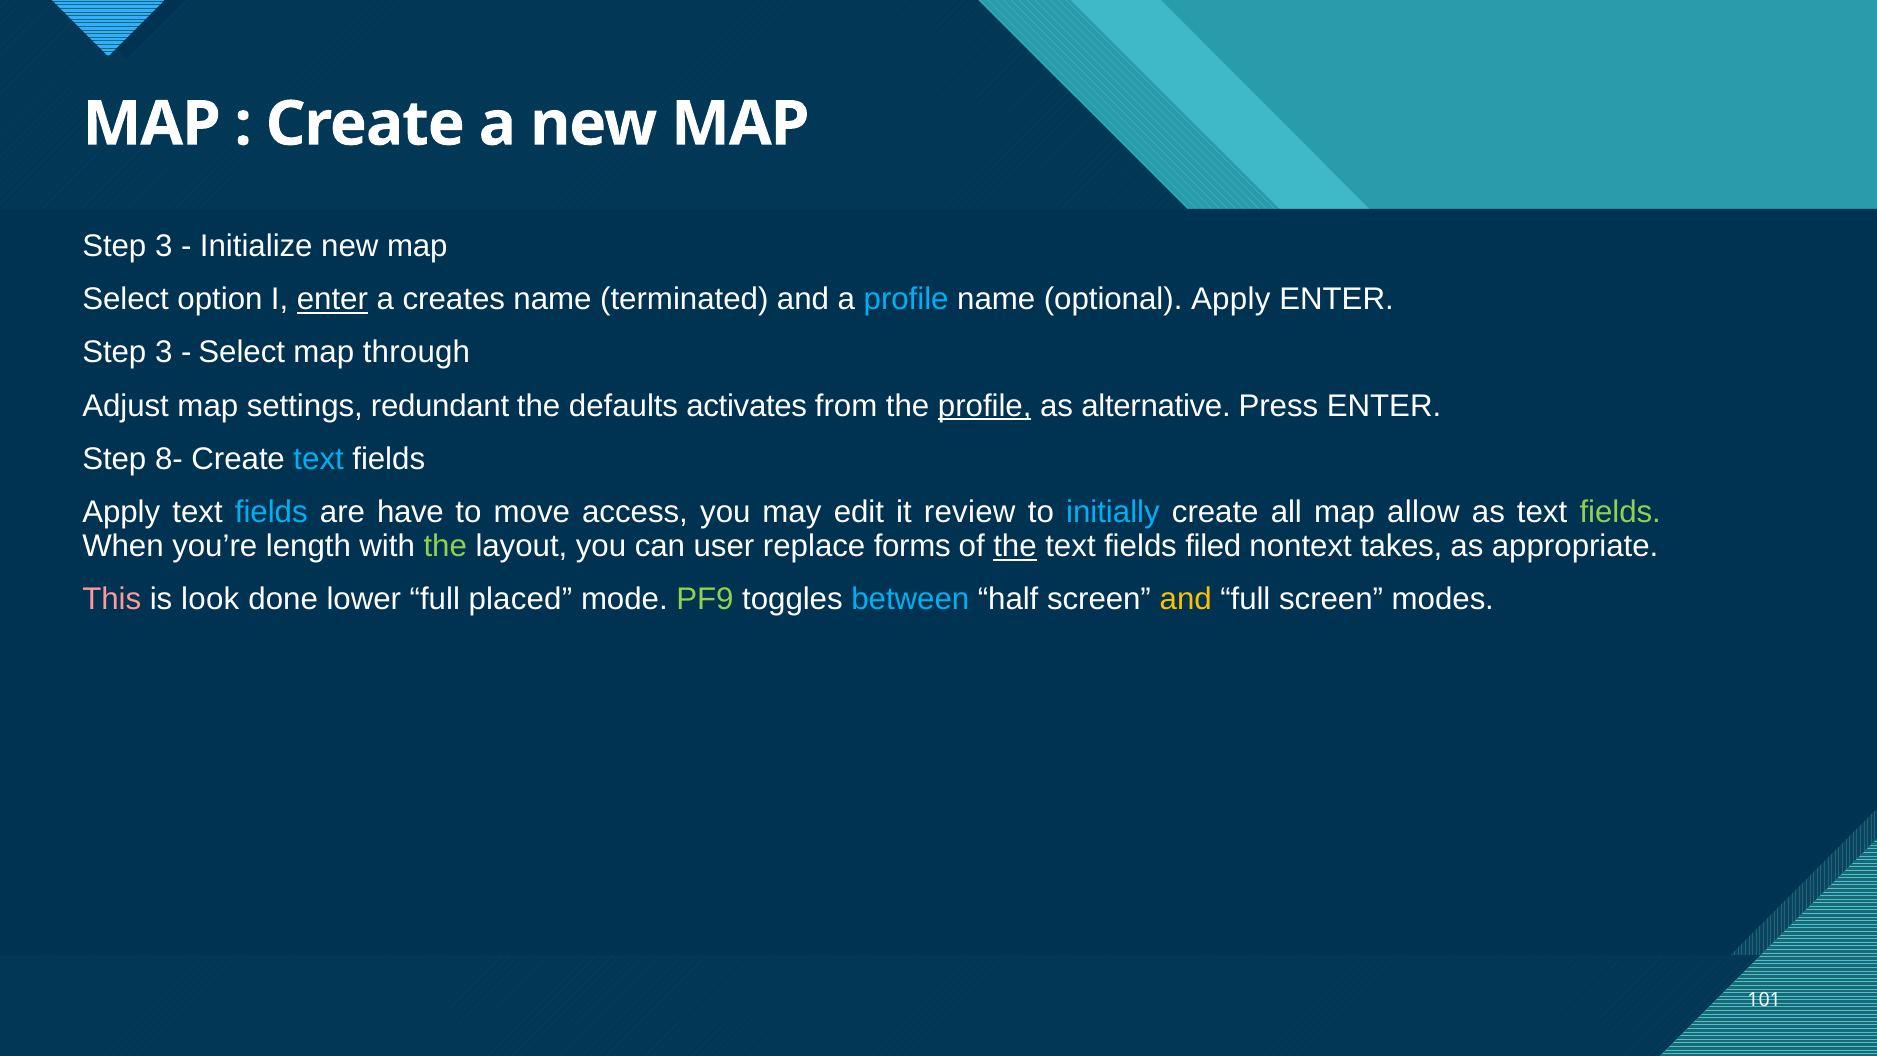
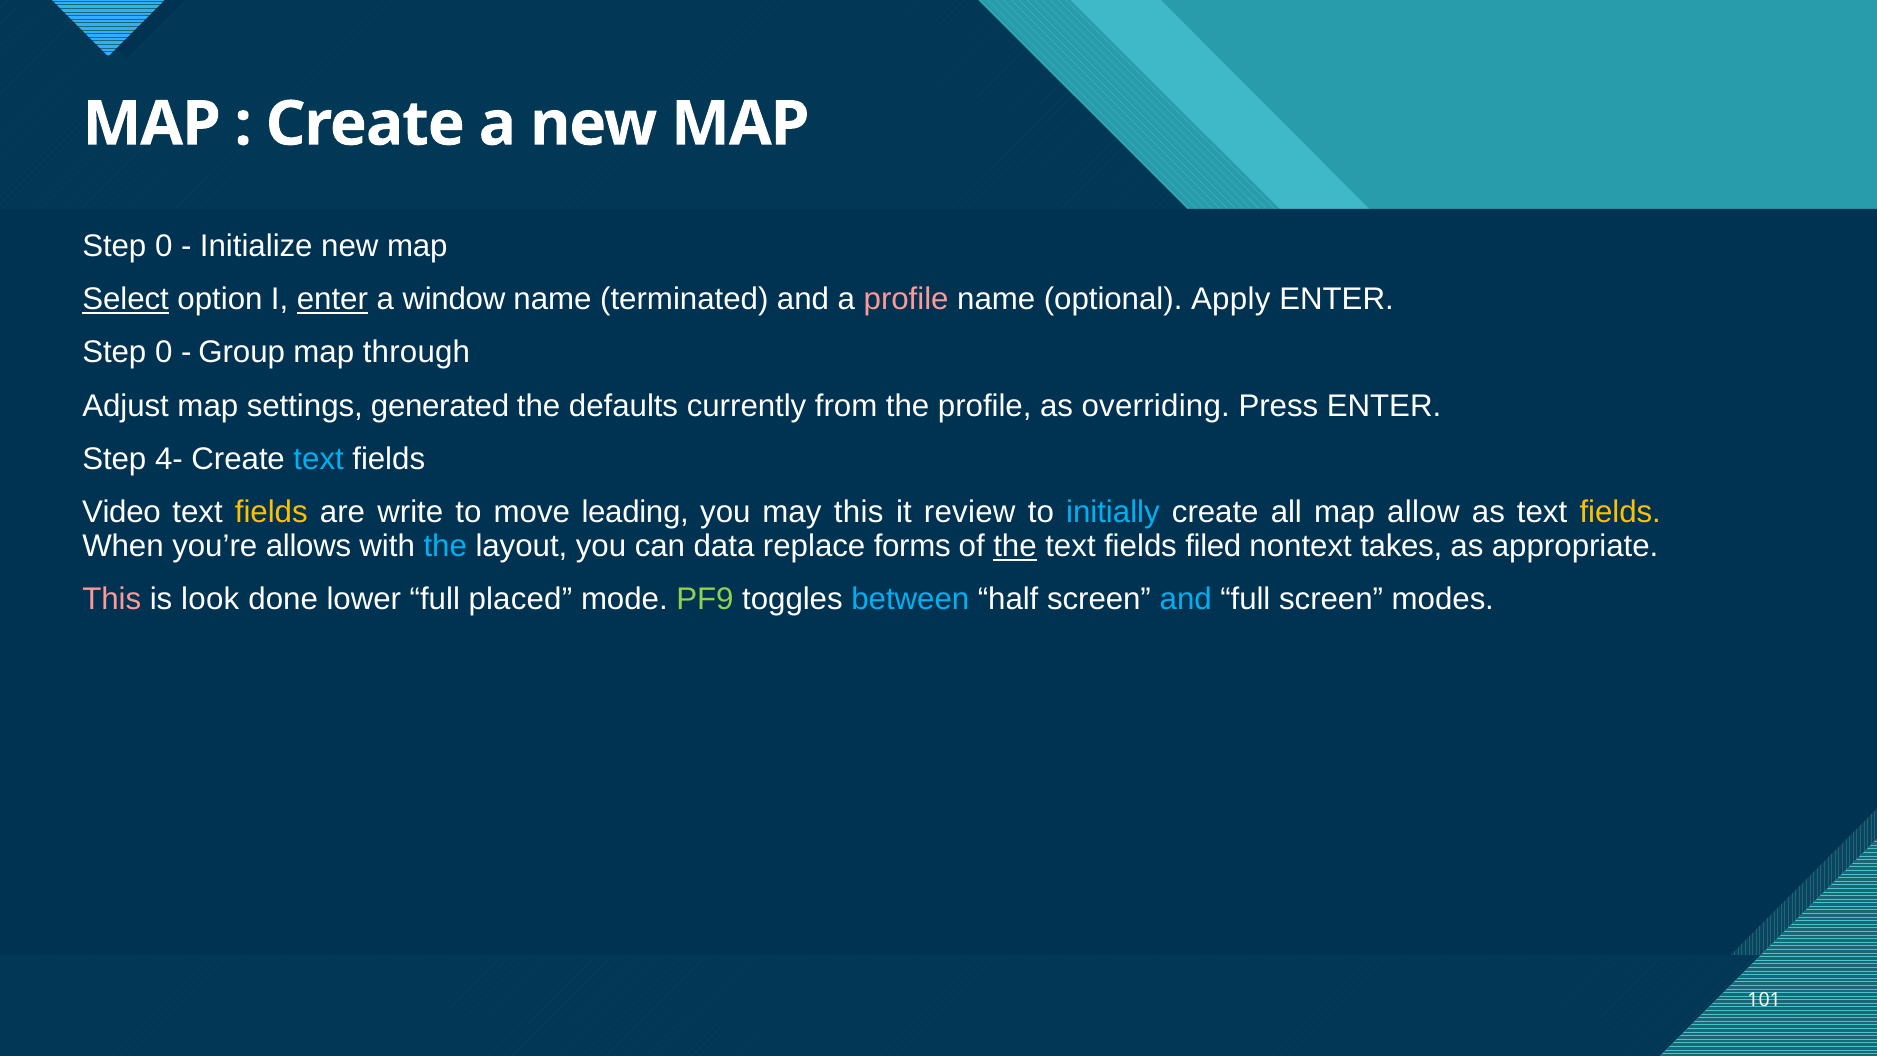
3: 3 -> 0 (164, 246)
Select underline: none -> present (126, 299)
creates: creates -> window (454, 299)
profile colour: light blue -> pink (906, 299)
3: 3 -> 0 (164, 353)
Select: Select -> Group (242, 353)
redundant: redundant -> generated (440, 406)
activates: activates -> currently (747, 406)
profile underline: present -> none (985, 406)
alternative: alternative -> overriding (1156, 406)
8-: 8- -> 4- (169, 459)
Apply: Apply -> Video (121, 512)
fields colour: light blue -> yellow (271, 512)
have: have -> write (410, 512)
access: access -> leading (635, 512)
may edit: edit -> this (859, 512)
fields colour: light green -> yellow (1620, 512)
length: length -> allows (309, 546)
the colour: light green -> light blue (445, 546)
user: user -> data (724, 546)
and colour: yellow -> light blue (1186, 599)
